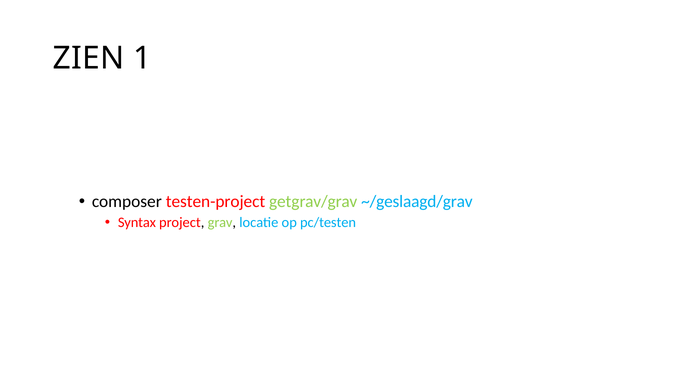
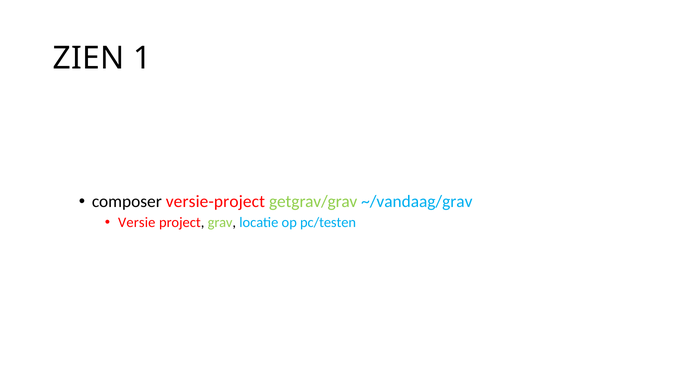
testen-project: testen-project -> versie-project (215, 202)
~/geslaagd/grav: ~/geslaagd/grav -> ~/vandaag/grav (417, 202)
Syntax: Syntax -> Versie (137, 223)
